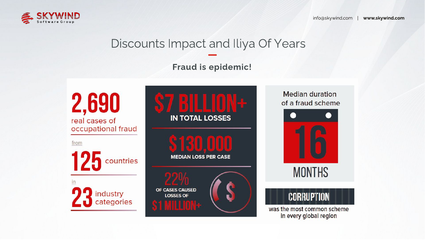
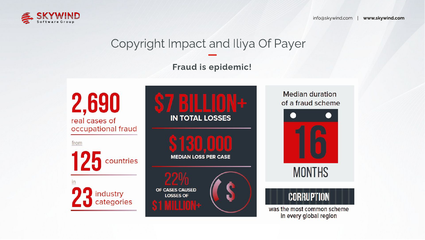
Discounts: Discounts -> Copyright (138, 44)
Years: Years -> Payer (290, 44)
